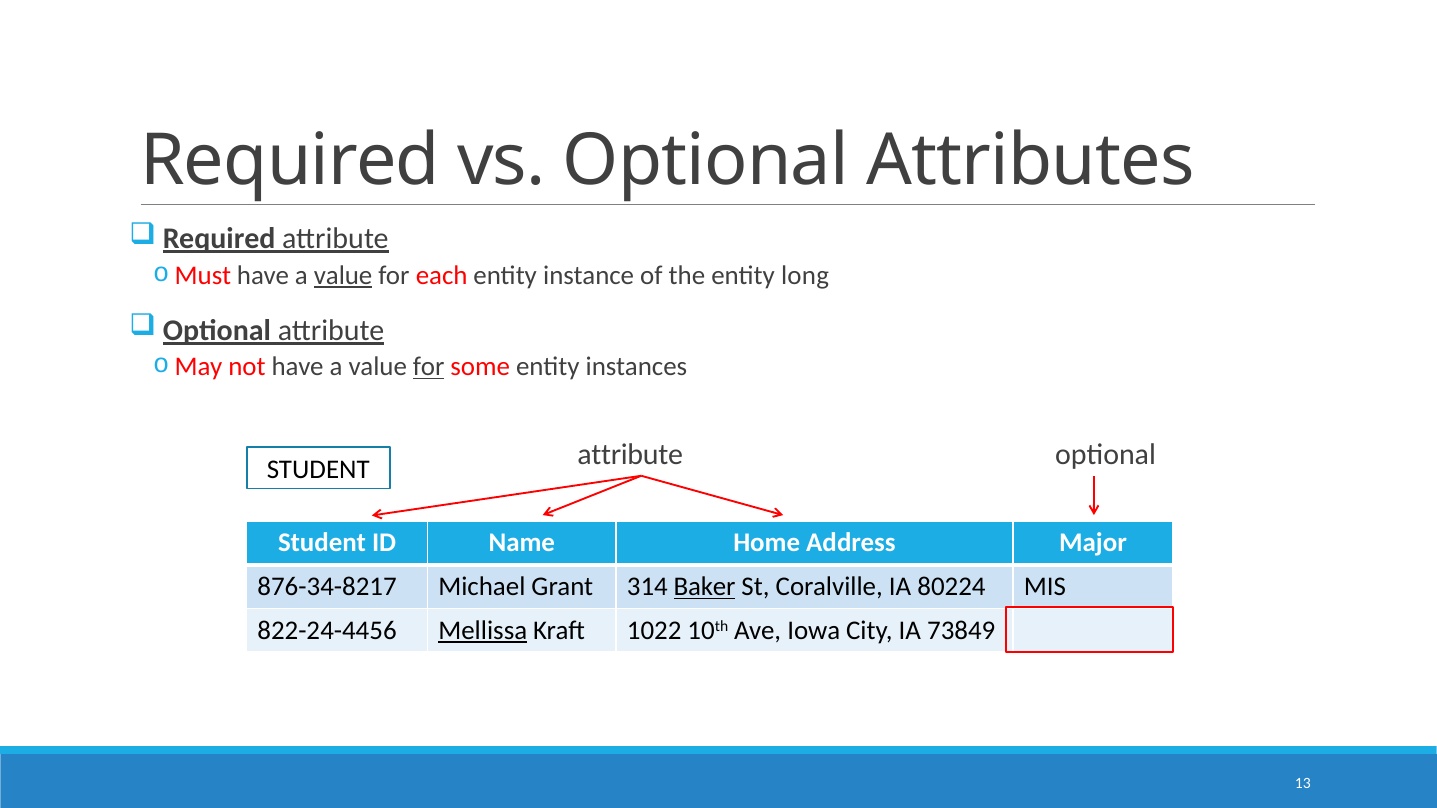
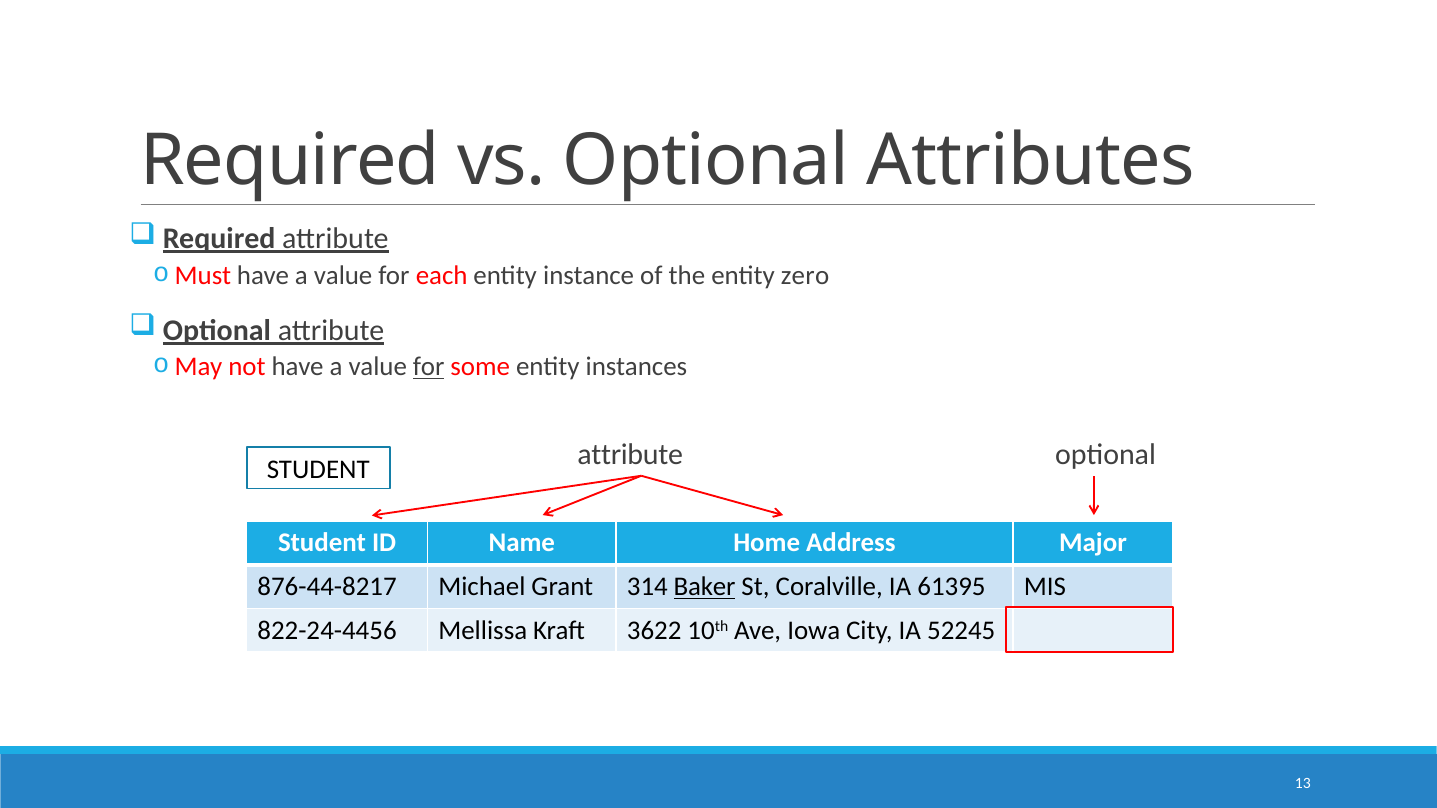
value underline: present -> none (343, 276)
long: long -> zero (805, 276)
876-34-8217: 876-34-8217 -> 876-44-8217 (327, 587)
80224: 80224 -> 61395 (951, 587)
Mellissa underline: present -> none (483, 631)
1022: 1022 -> 3622 (654, 631)
73849: 73849 -> 52245 (961, 631)
